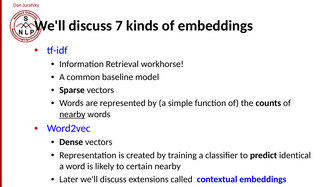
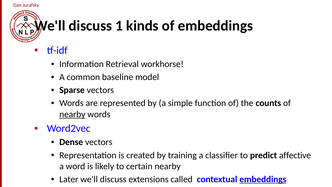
7: 7 -> 1 (119, 26)
identical: identical -> affective (295, 155)
embeddings underline: none -> present (263, 179)
